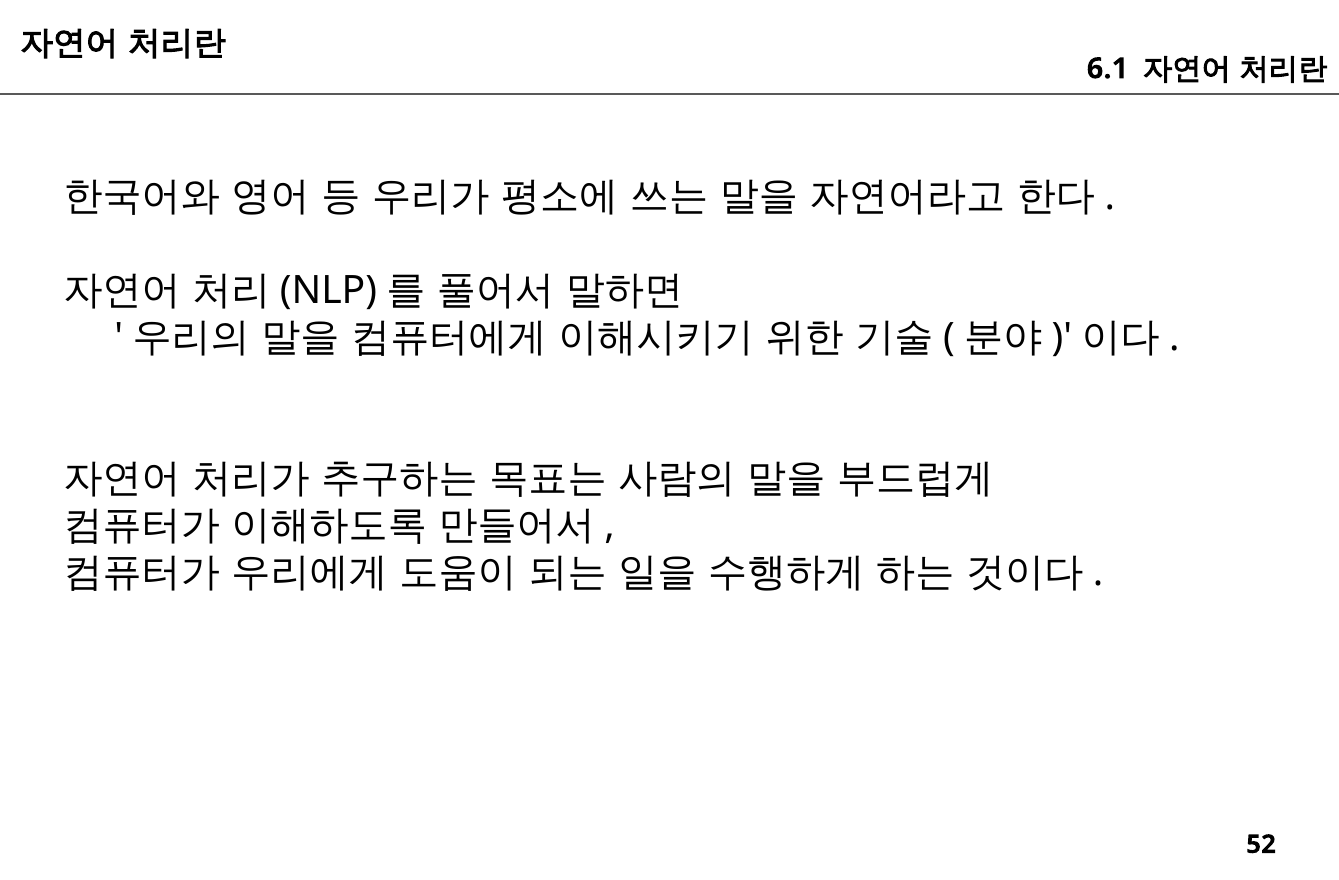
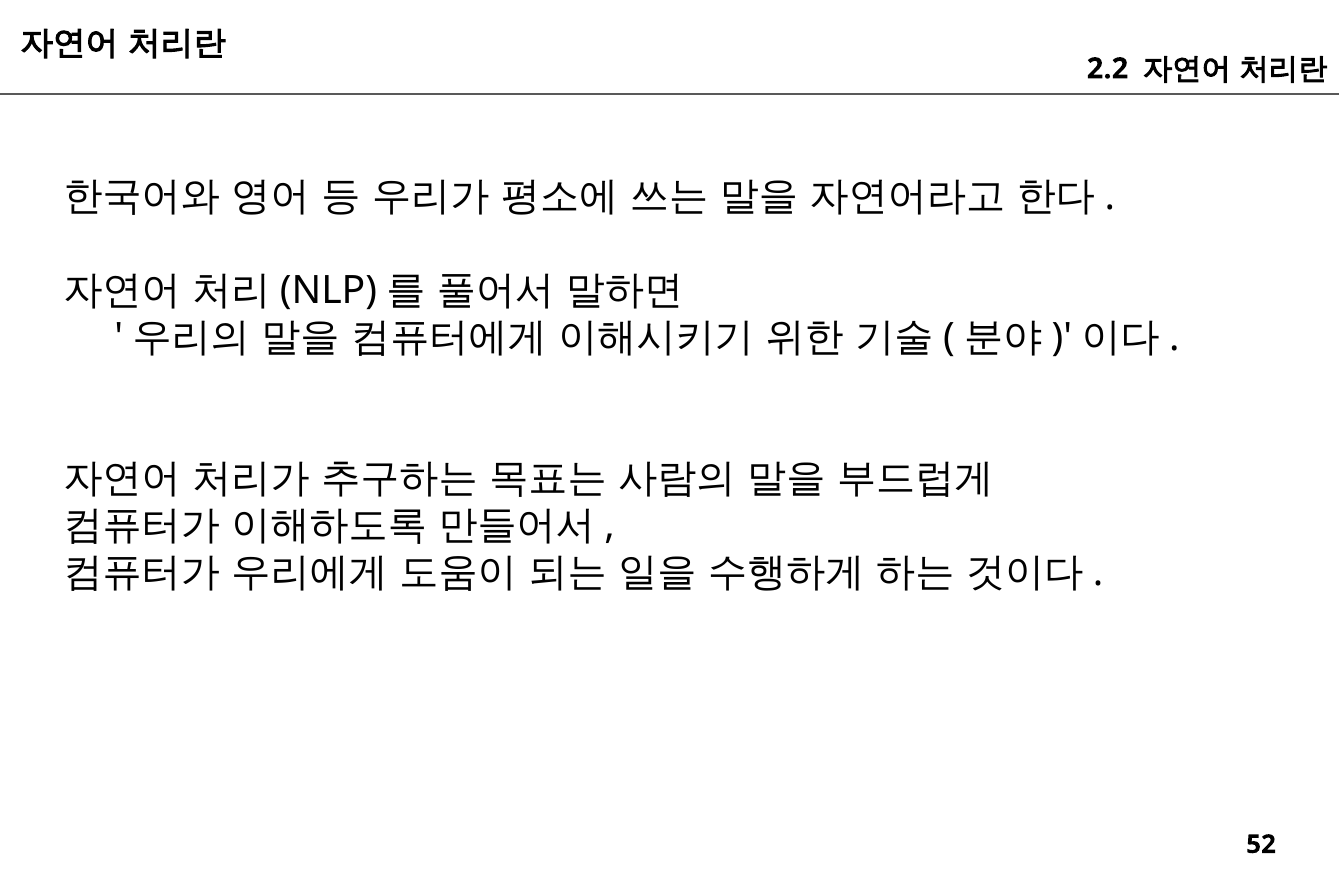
6.1: 6.1 -> 2.2 (1108, 69)
